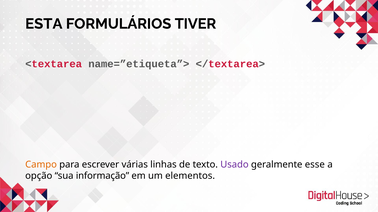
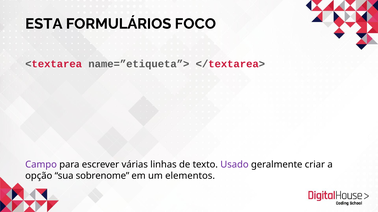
TIVER: TIVER -> FOCO (195, 24)
Campo colour: orange -> purple (41, 165)
esse: esse -> criar (315, 165)
informação: informação -> sobrenome (103, 176)
